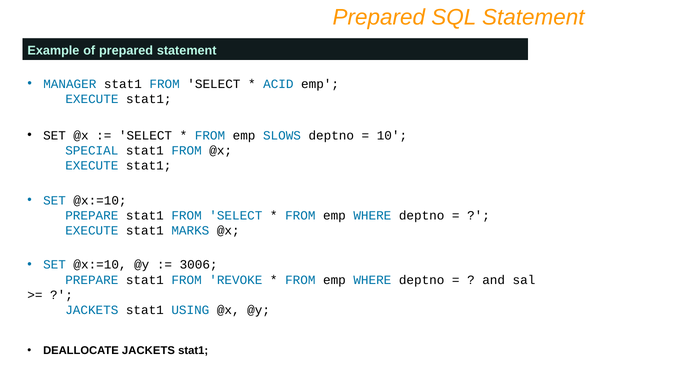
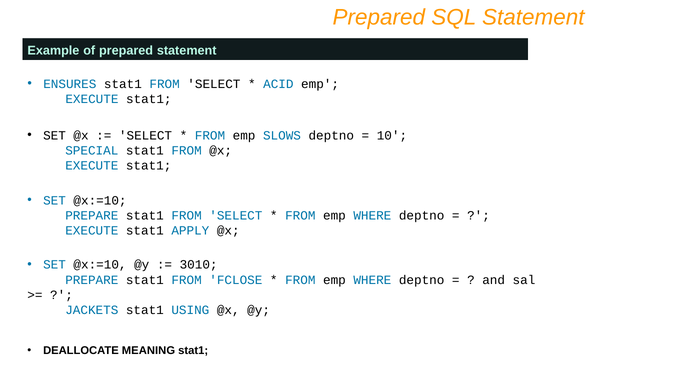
MANAGER: MANAGER -> ENSURES (70, 84)
MARKS: MARKS -> APPLY (190, 231)
3006: 3006 -> 3010 (199, 265)
REVOKE: REVOKE -> FCLOSE (236, 280)
DEALLOCATE JACKETS: JACKETS -> MEANING (148, 351)
